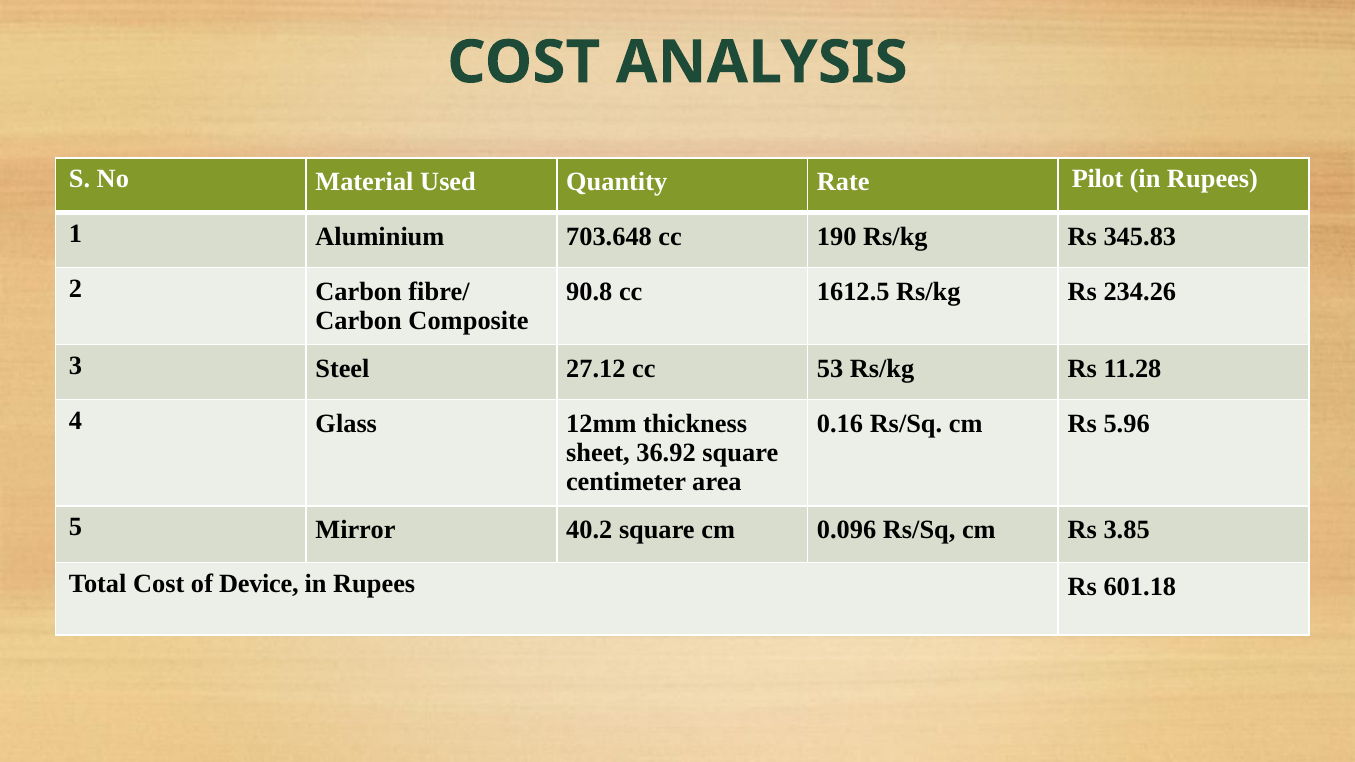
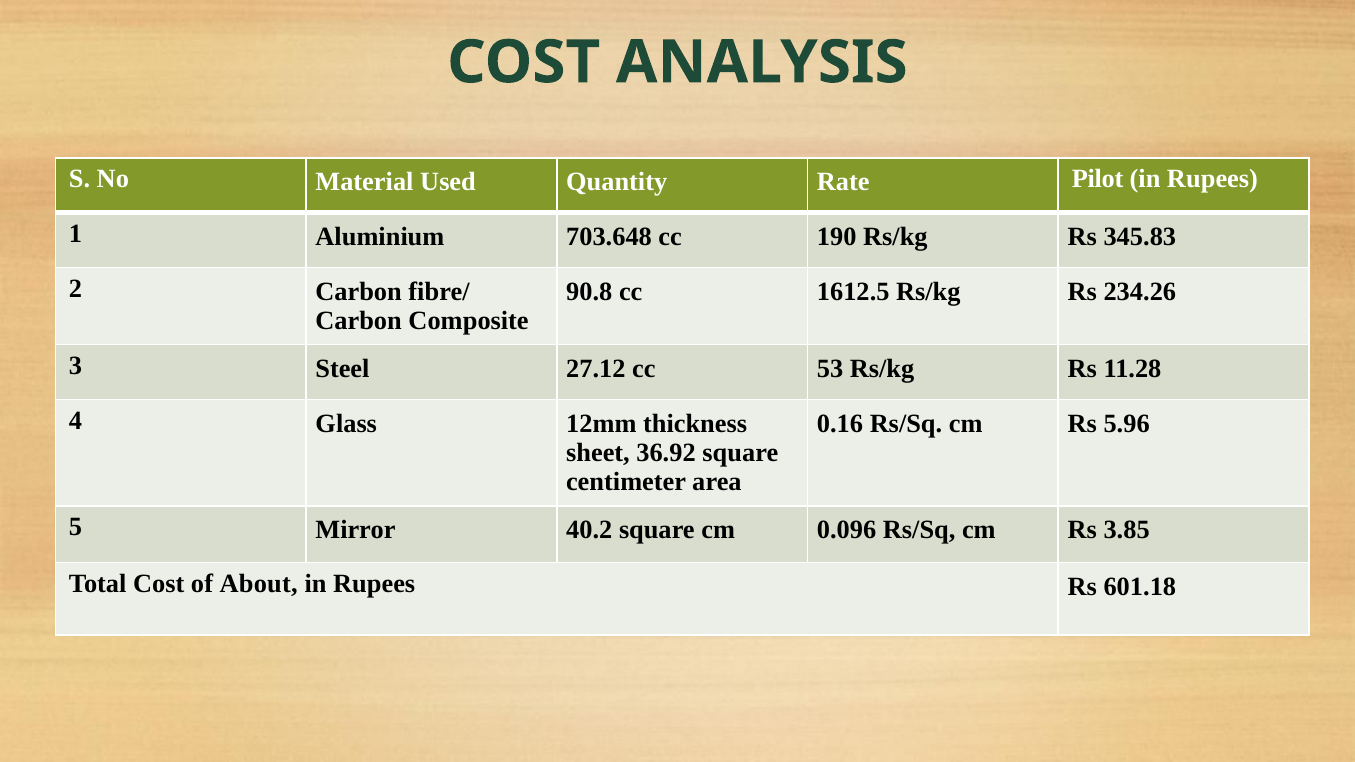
Device: Device -> About (259, 584)
